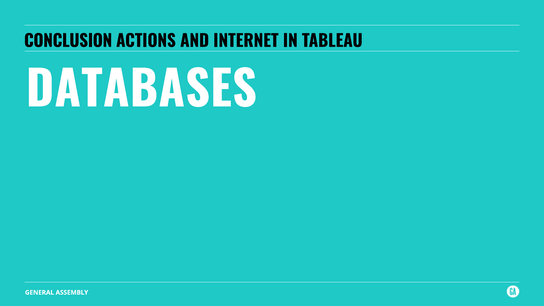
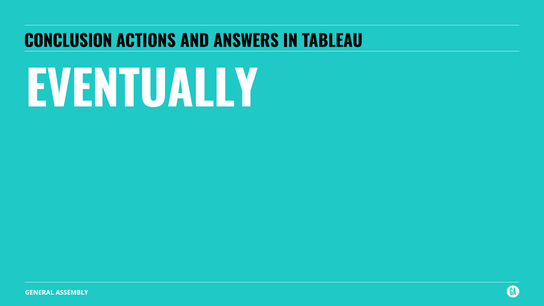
INTERNET: INTERNET -> ANSWERS (246, 41)
DATABASES: DATABASES -> EVENTUALLY (142, 90)
